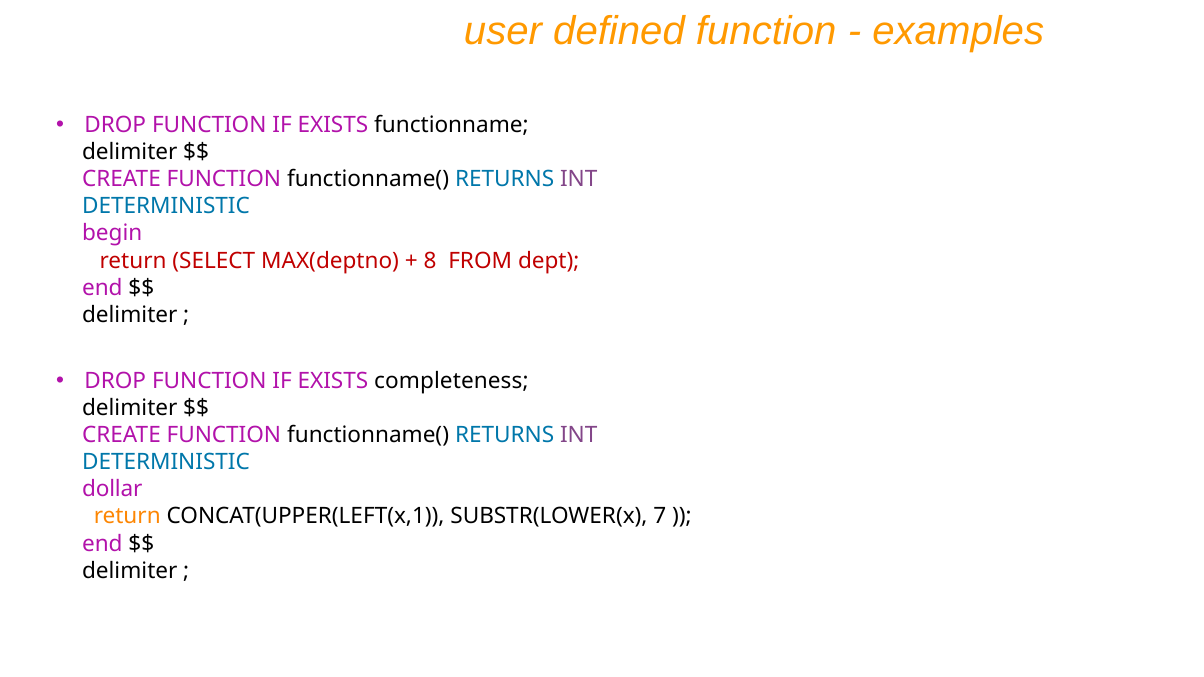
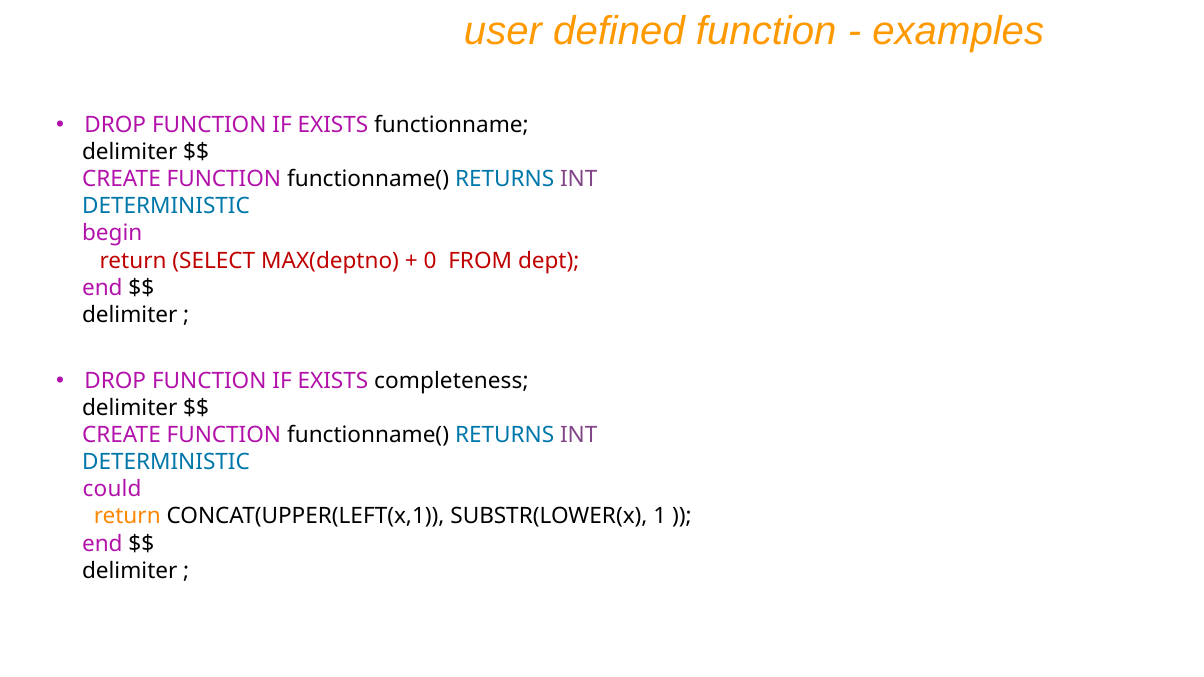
8: 8 -> 0 (430, 261)
dollar: dollar -> could (112, 490)
7: 7 -> 1 (660, 517)
